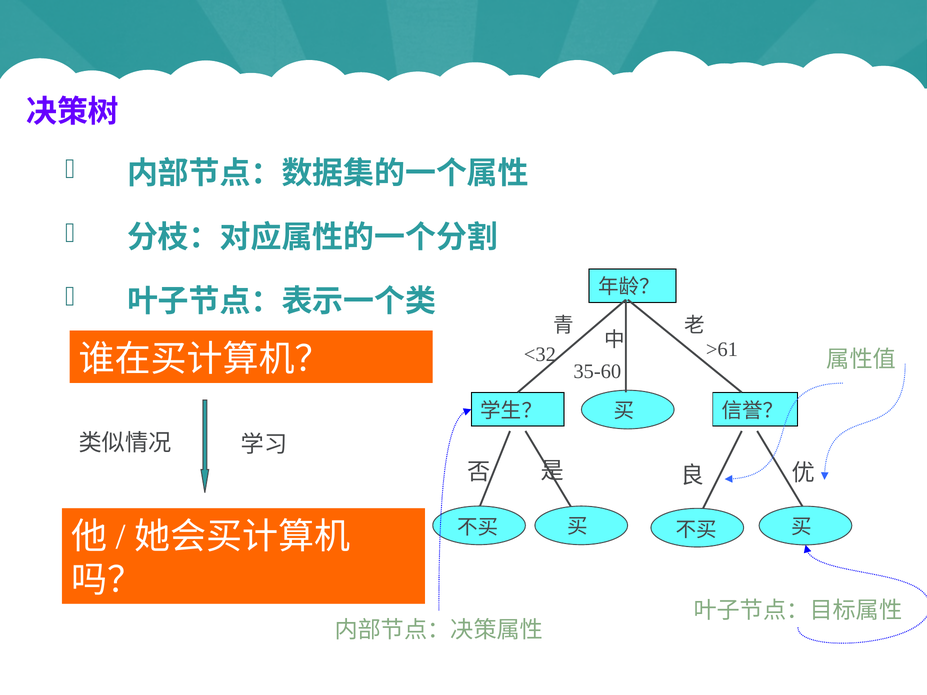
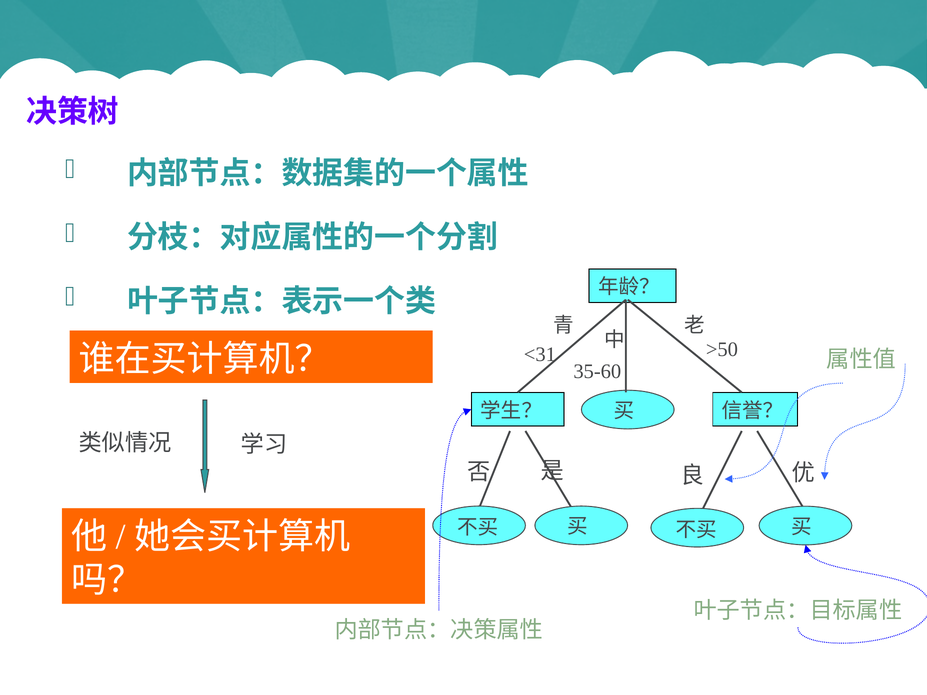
>61: >61 -> >50 (722, 350)
<32: <32 -> <31 (540, 355)
